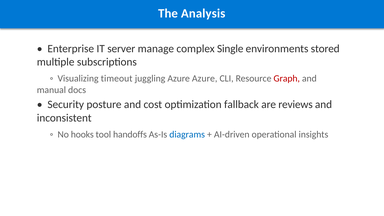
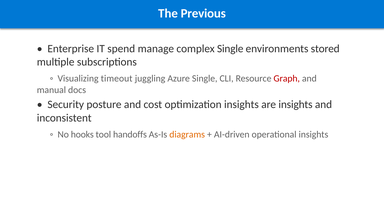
Analysis: Analysis -> Previous (203, 13)
server: server -> spend (121, 49)
Azure Azure: Azure -> Single (205, 78)
optimization fallback: fallback -> insights (241, 105)
are reviews: reviews -> insights (296, 105)
diagrams colour: blue -> orange (187, 134)
